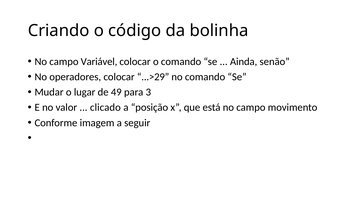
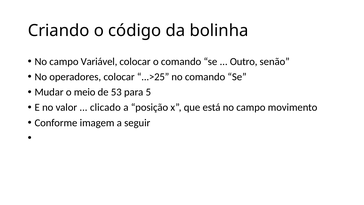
Ainda: Ainda -> Outro (244, 62)
...>29: ...>29 -> ...>25 (153, 77)
lugar: lugar -> meio (85, 92)
49: 49 -> 53 (116, 92)
3: 3 -> 5 (148, 92)
